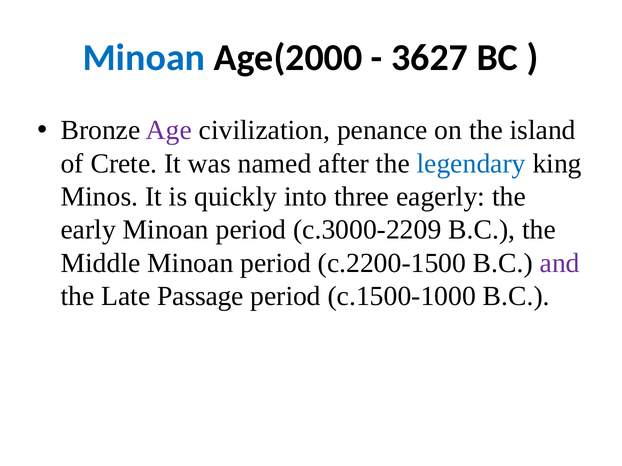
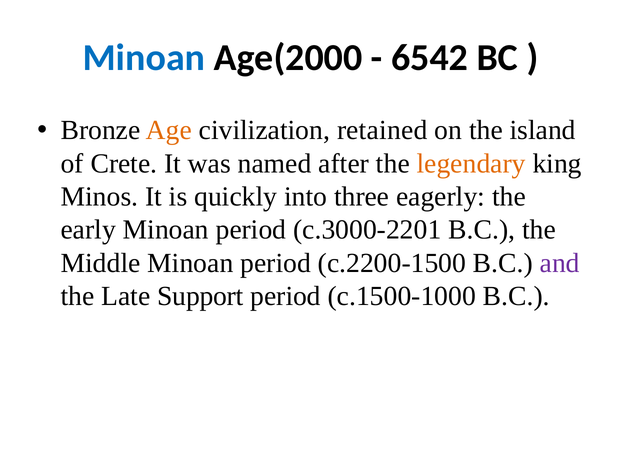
3627: 3627 -> 6542 (430, 58)
Age colour: purple -> orange (169, 130)
penance: penance -> retained (382, 130)
legendary colour: blue -> orange (471, 164)
c.3000-2209: c.3000-2209 -> c.3000-2201 (367, 230)
Passage: Passage -> Support (200, 296)
